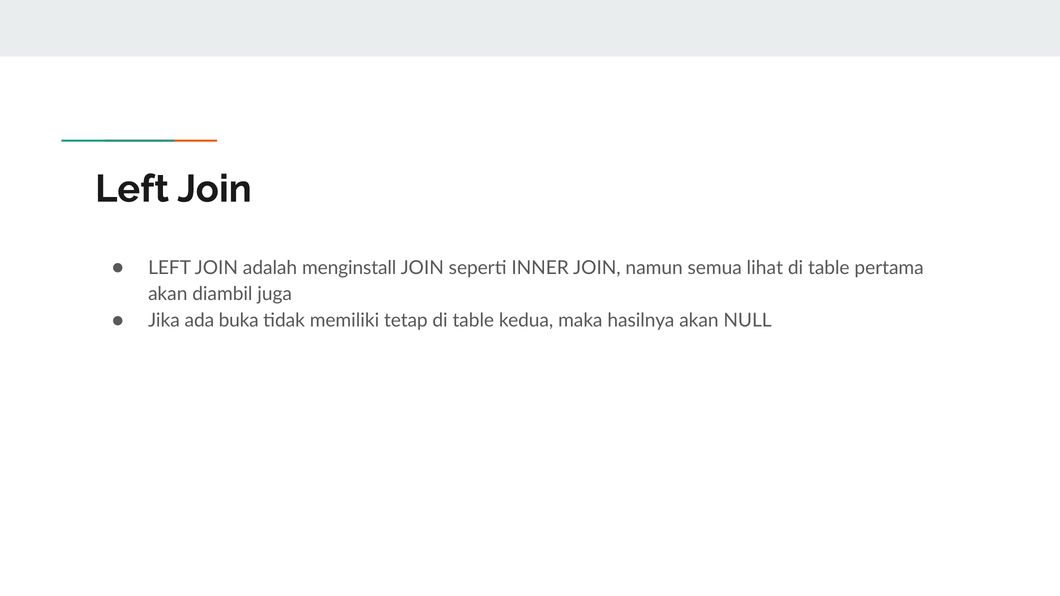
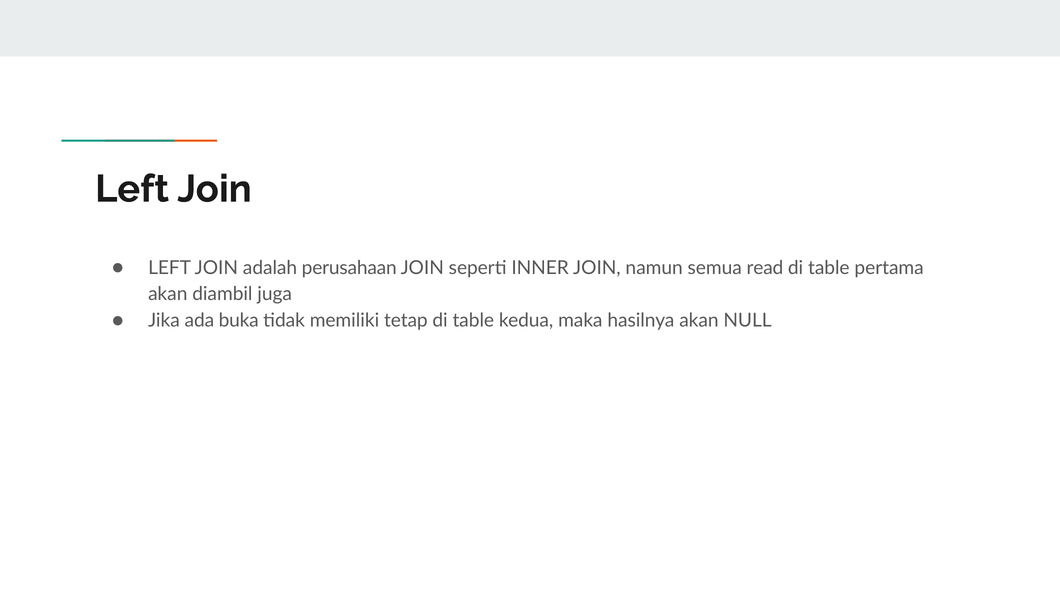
menginstall: menginstall -> perusahaan (349, 268)
lihat: lihat -> read (765, 268)
